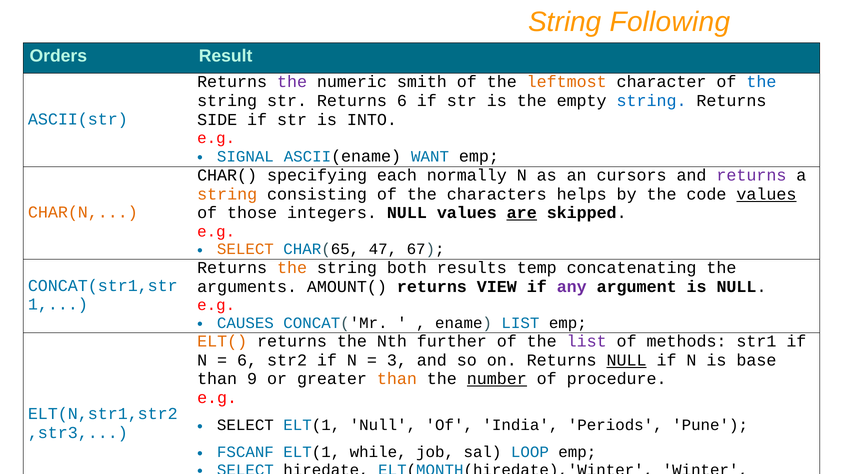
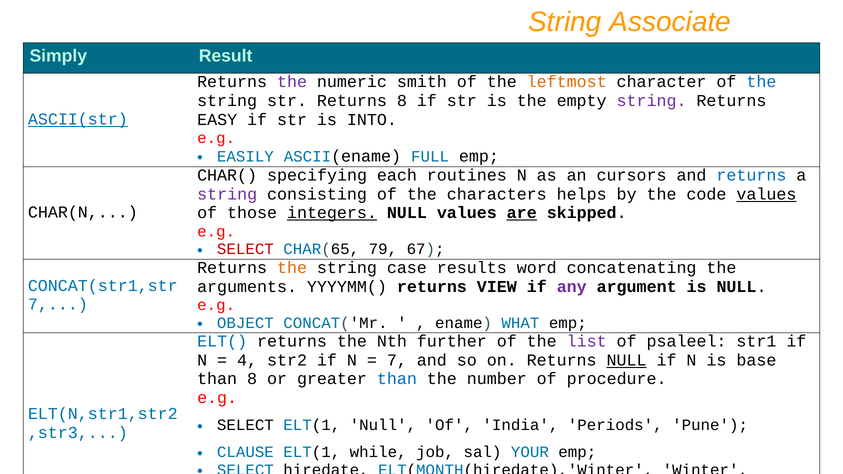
Following: Following -> Associate (670, 22)
Orders: Orders -> Simply (58, 56)
Returns 6: 6 -> 8 (402, 101)
string colour: blue -> purple (652, 101)
ASCII(str underline: none -> present (78, 119)
SIDE: SIDE -> EASY (217, 120)
SIGNAL: SIGNAL -> EASILY (245, 157)
WANT: WANT -> FULL (430, 157)
normally: normally -> routines (467, 175)
returns colour: purple -> blue (751, 175)
string colour: orange -> purple (227, 194)
CHAR(N colour: orange -> black (83, 212)
integers underline: none -> present (332, 213)
SELECT colour: orange -> red (245, 249)
47: 47 -> 79 (383, 249)
both: both -> case (407, 268)
temp: temp -> word (537, 268)
AMOUNT(: AMOUNT( -> YYYYMM( (347, 287)
1: 1 -> 7 (58, 305)
CAUSES: CAUSES -> OBJECT (245, 323)
ename LIST: LIST -> WHAT (520, 323)
ELT( colour: orange -> blue (222, 341)
methods: methods -> psaleel (687, 341)
6: 6 -> 4 (247, 360)
3: 3 -> 7 (397, 360)
than 9: 9 -> 8 (252, 379)
than colour: orange -> blue (397, 379)
number underline: present -> none (497, 379)
FSCANF: FSCANF -> CLAUSE (245, 452)
LOOP: LOOP -> YOUR (530, 452)
